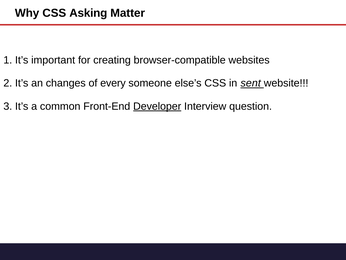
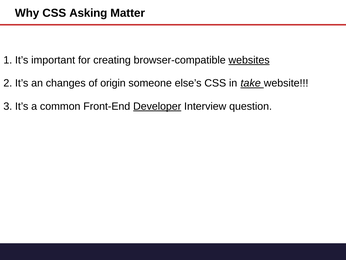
websites underline: none -> present (249, 60)
every: every -> origin (113, 83)
sent: sent -> take (251, 83)
